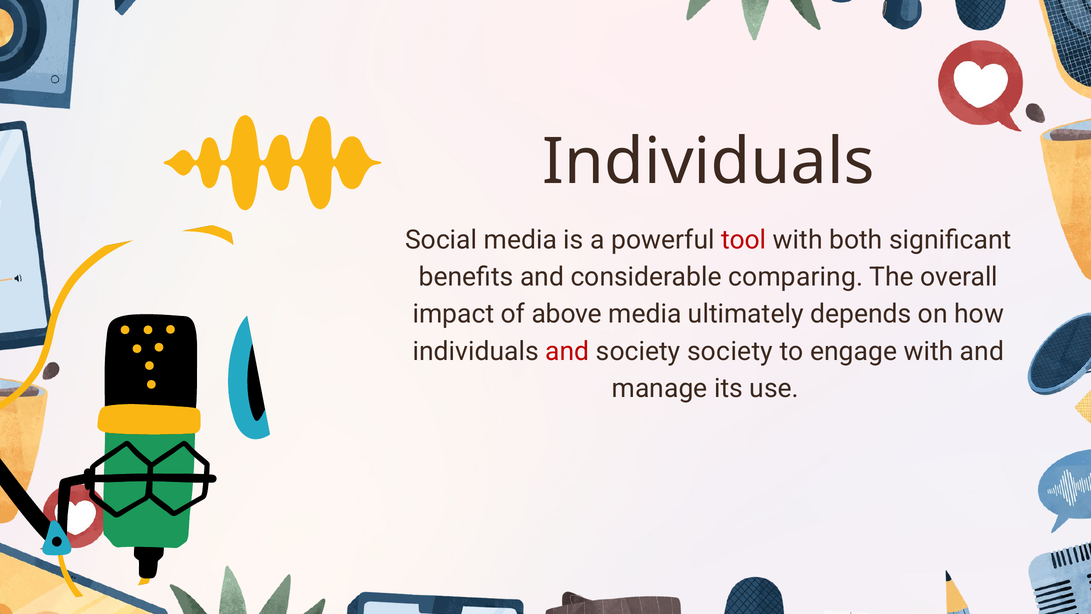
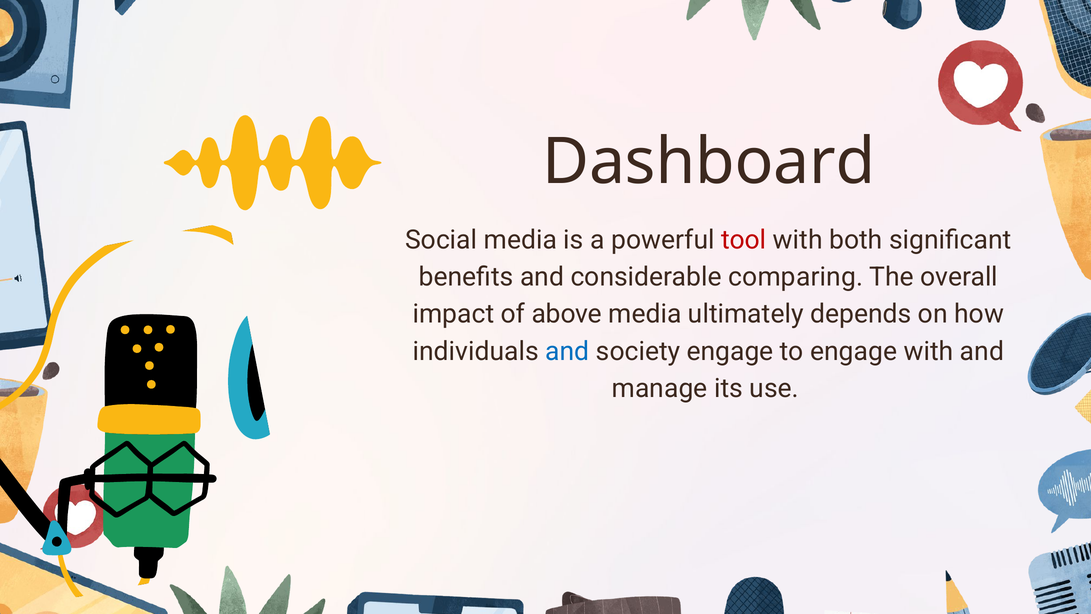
Individuals: Individuals -> Dashboard (709, 162)
and colour: red -> blue (567, 351)
society society: society -> engage (730, 351)
